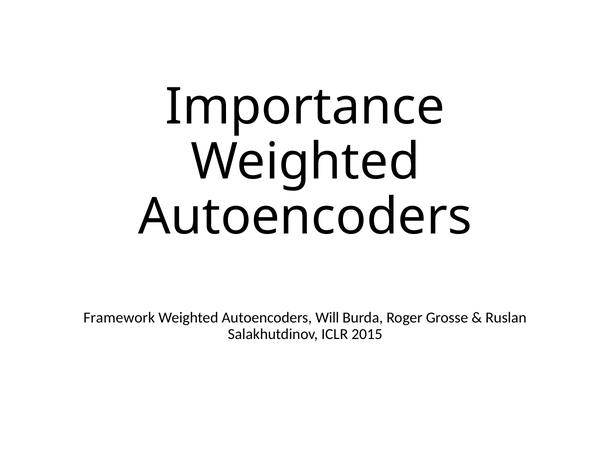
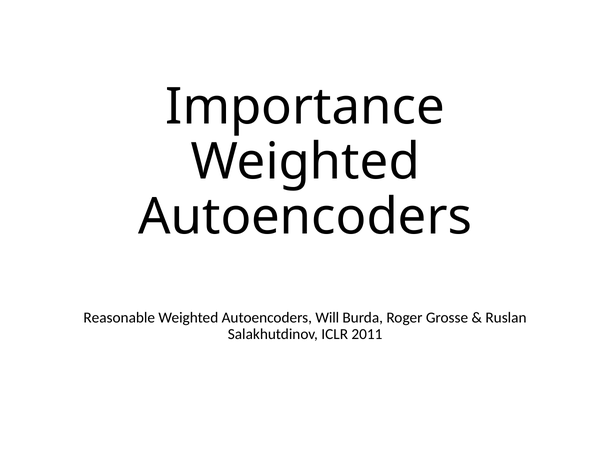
Framework: Framework -> Reasonable (119, 318)
2015: 2015 -> 2011 (367, 334)
